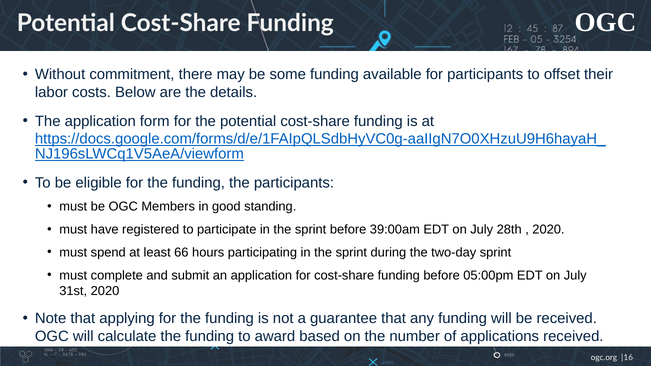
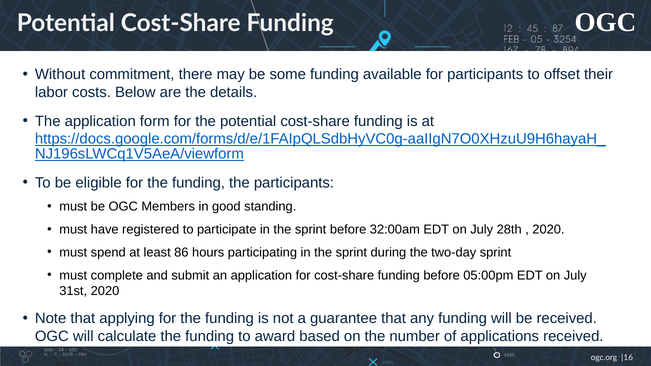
39:00am: 39:00am -> 32:00am (395, 230)
66: 66 -> 86 (181, 253)
